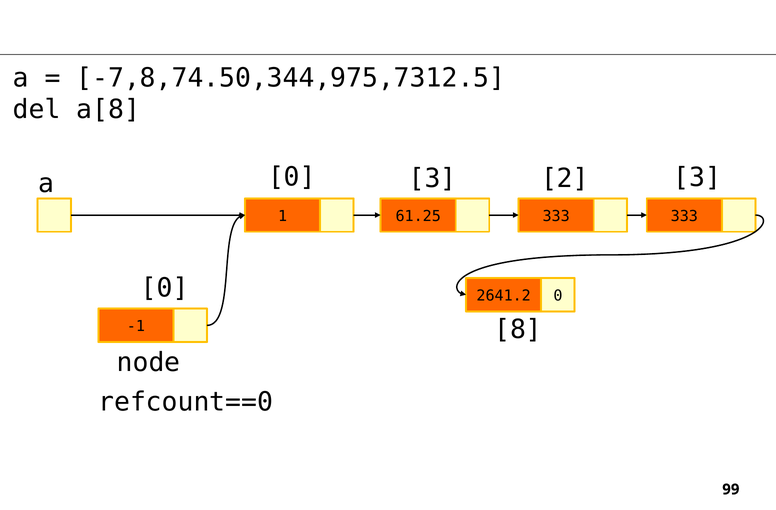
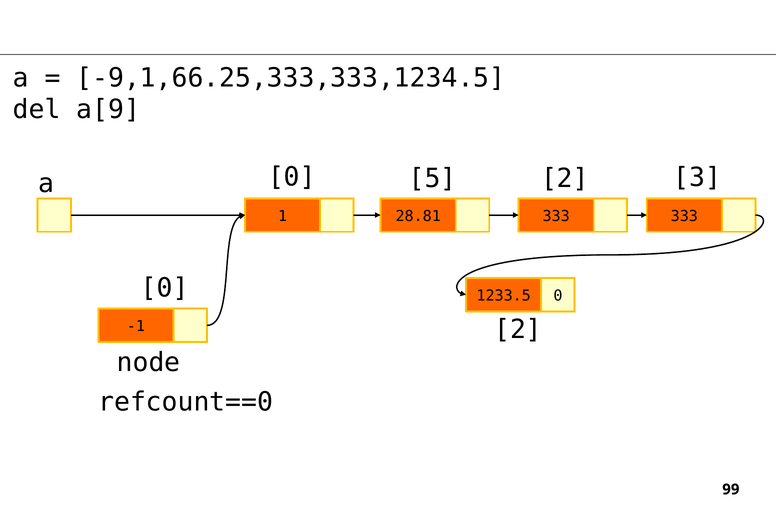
-7,8,74.50,344,975,7312.5: -7,8,74.50,344,975,7312.5 -> -9,1,66.25,333,333,1234.5 (291, 78)
a[8: a[8 -> a[9 (108, 110)
0 3: 3 -> 5 (432, 178)
61.25: 61.25 -> 28.81 (418, 216)
2641.2: 2641.2 -> 1233.5 (504, 296)
8: 8 -> 2 (518, 330)
